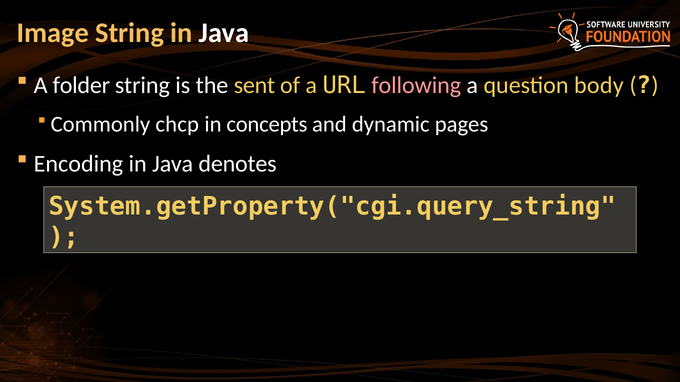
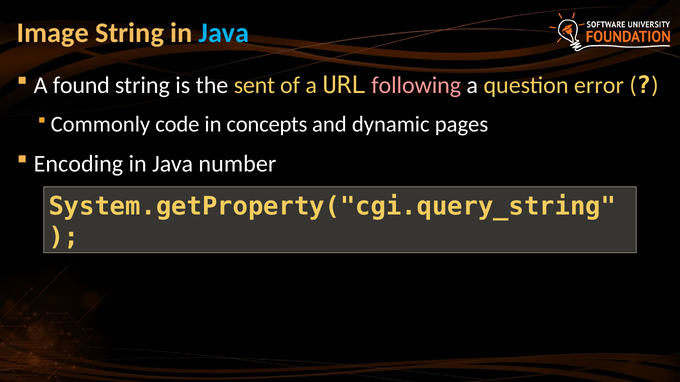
Java colour: white -> light blue (224, 33)
folder: folder -> found (81, 85)
body: body -> error (599, 85)
chcp: chcp -> code (177, 124)
denotes: denotes -> number (237, 164)
